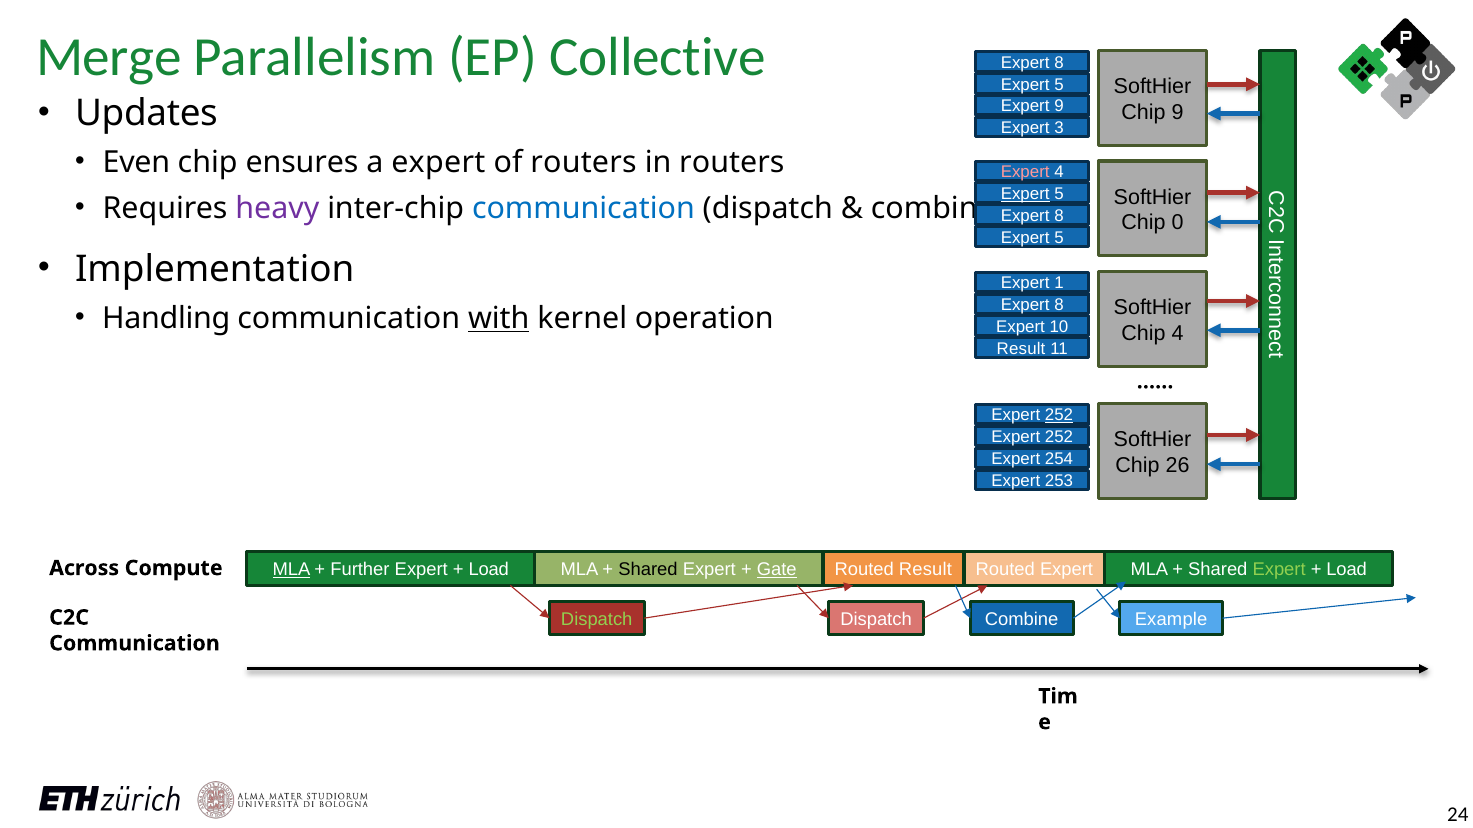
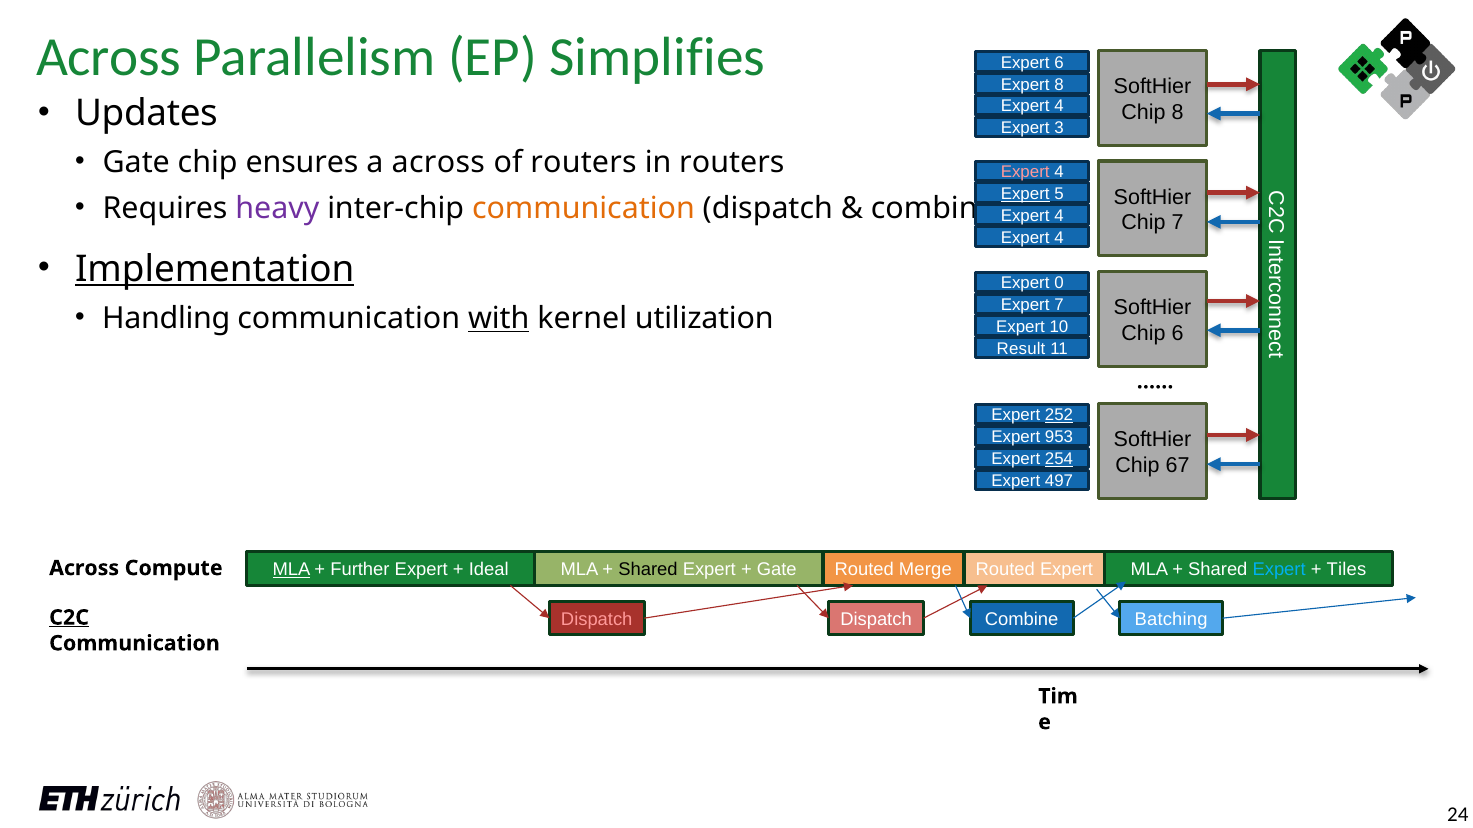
Merge: Merge -> Across (109, 58)
Collective: Collective -> Simplifies (657, 58)
8: 8 -> 6 (1059, 63)
5: 5 -> 8 (1059, 85)
9: 9 -> 4 (1059, 106)
Chip 9: 9 -> 8 (1178, 112)
Even: Even -> Gate (136, 163)
a expert: expert -> across (438, 163)
communication colour: blue -> orange (583, 209)
8: 8 -> 4 (1059, 216)
Chip 0: 0 -> 7 (1178, 223)
5: 5 -> 4 (1059, 238)
Implementation underline: none -> present (215, 269)
1: 1 -> 0 (1059, 283)
8: 8 -> 7 (1059, 305)
operation: operation -> utilization (704, 319)
Chip 4: 4 -> 6 (1178, 333)
252: 252 -> 953 (1059, 438)
254 underline: none -> present (1059, 459)
26: 26 -> 67 (1178, 465)
253: 253 -> 497 (1059, 481)
Expert colour: light green -> light blue (1279, 570)
Load: Load -> Tiles (1346, 570)
Load: Load -> Ideal (489, 570)
Gate underline: present -> none (777, 570)
Routed Result: Result -> Merge (925, 570)
Dispatch colour: light green -> pink (597, 620)
Example: Example -> Batching (1171, 620)
C2C underline: none -> present (69, 618)
